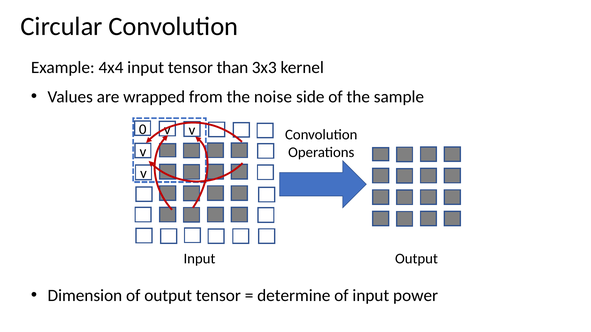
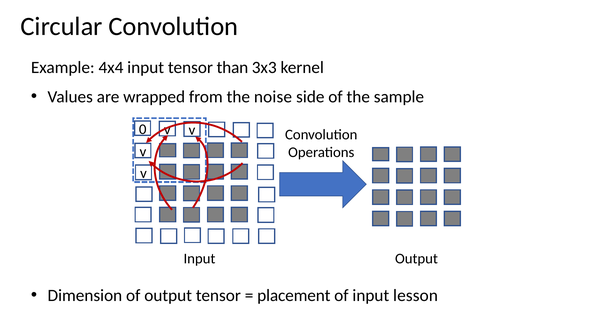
determine: determine -> placement (294, 296)
power: power -> lesson (416, 296)
